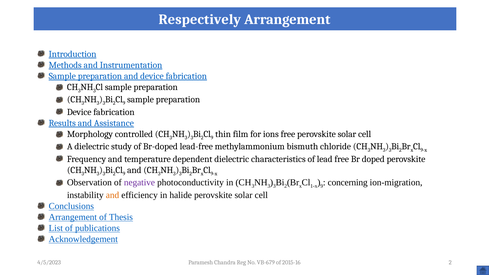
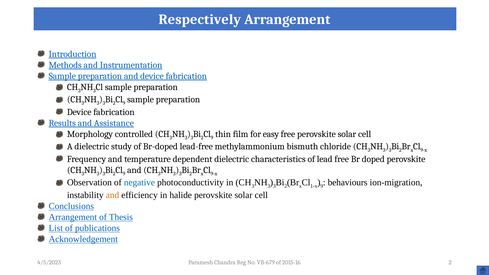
ions: ions -> easy (271, 134)
negative colour: purple -> blue (139, 183)
concerning: concerning -> behaviours (348, 183)
